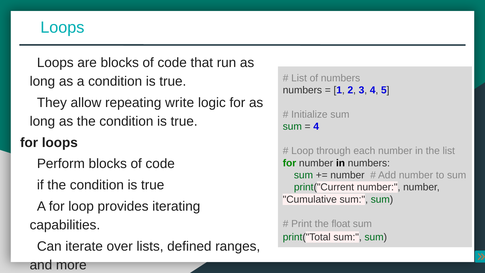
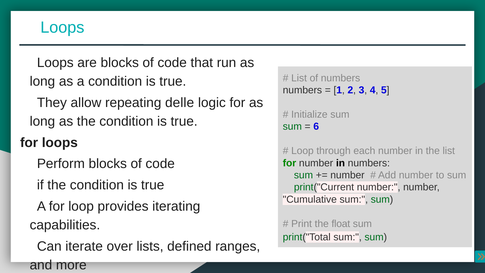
write: write -> delle (180, 103)
4: 4 -> 6 (316, 127)
